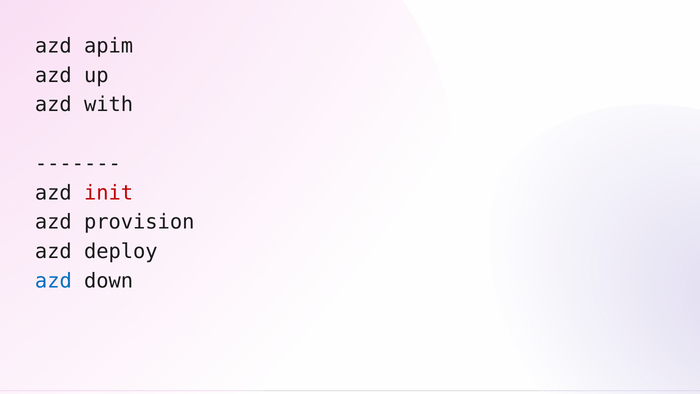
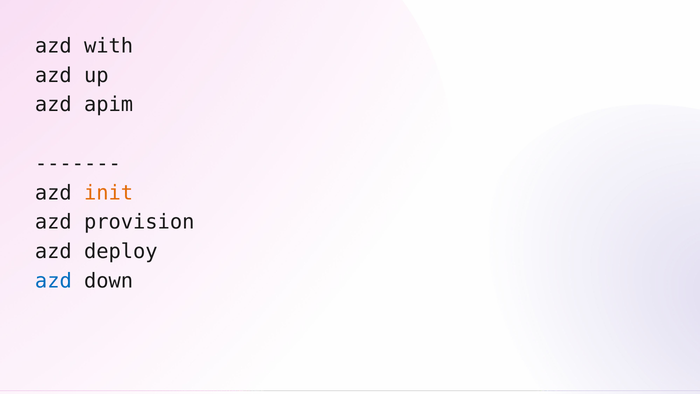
apim: apim -> with (109, 46)
with: with -> apim (109, 105)
init colour: red -> orange (109, 193)
